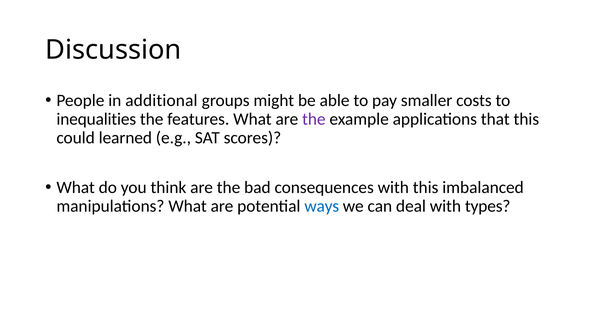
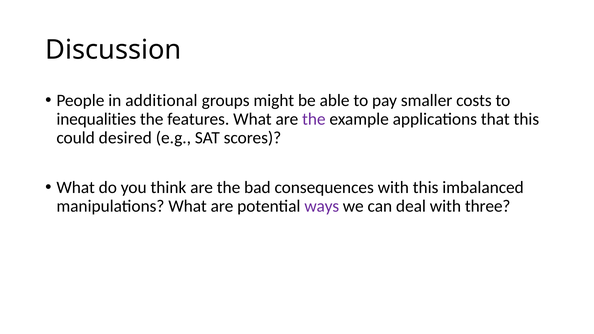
learned: learned -> desired (125, 138)
ways colour: blue -> purple (322, 206)
types: types -> three (488, 206)
